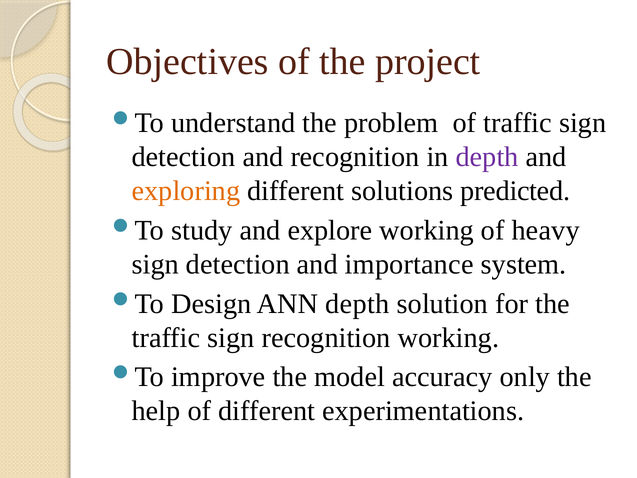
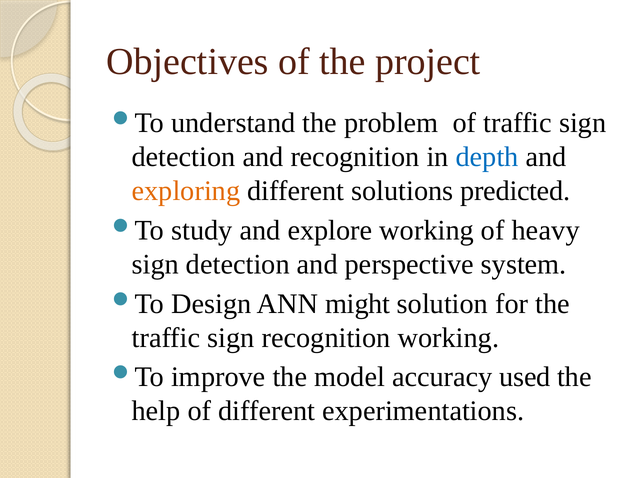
depth colour: purple -> blue (487, 157)
importance: importance -> perspective (409, 264)
ANN depth: depth -> might (358, 304)
only: only -> used (525, 377)
